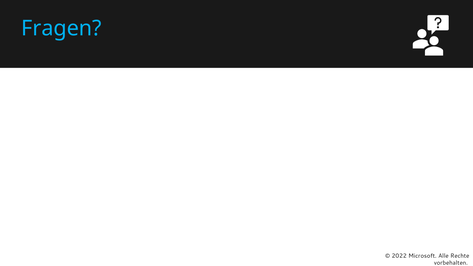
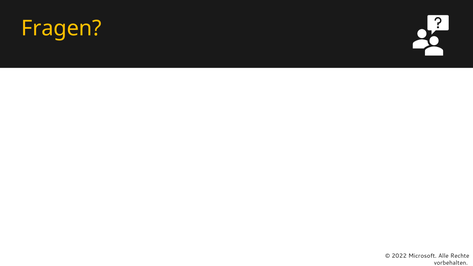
Fragen colour: light blue -> yellow (61, 28)
